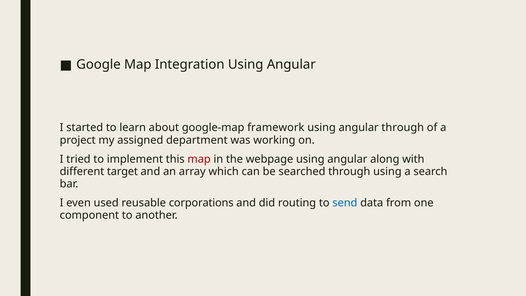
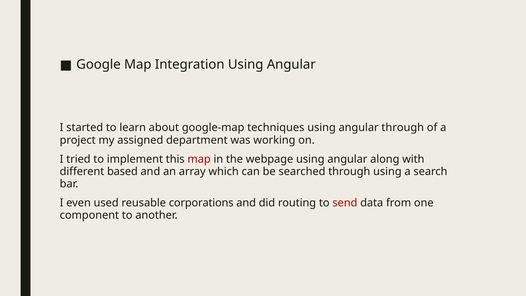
framework: framework -> techniques (276, 128)
target: target -> based (122, 171)
send colour: blue -> red (345, 203)
